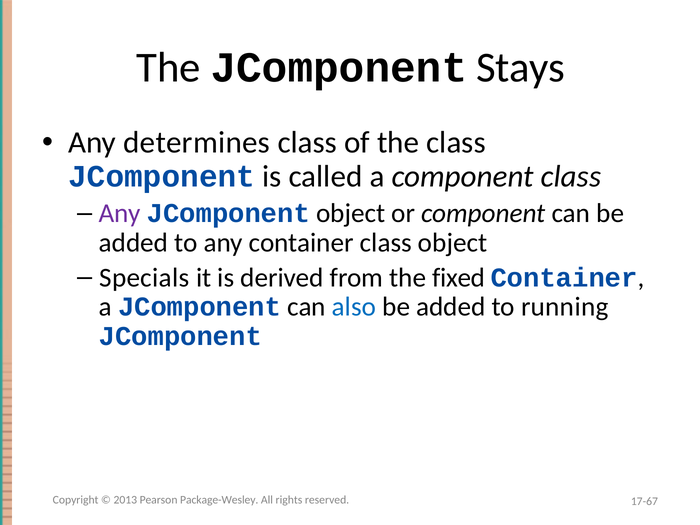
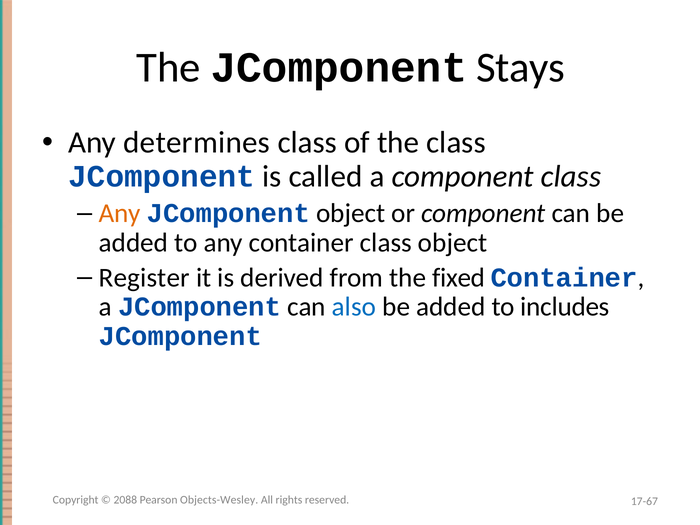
Any colour: purple -> orange (120, 213)
Specials: Specials -> Register (144, 278)
running: running -> includes (565, 307)
2013: 2013 -> 2088 (125, 500)
Package-Wesley: Package-Wesley -> Objects-Wesley (219, 500)
